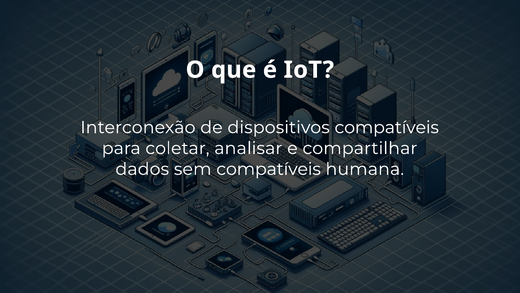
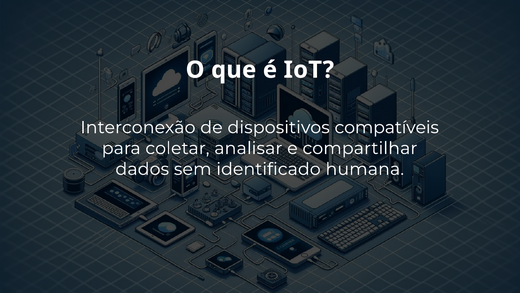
sem compatíveis: compatíveis -> identificado (268, 169)
